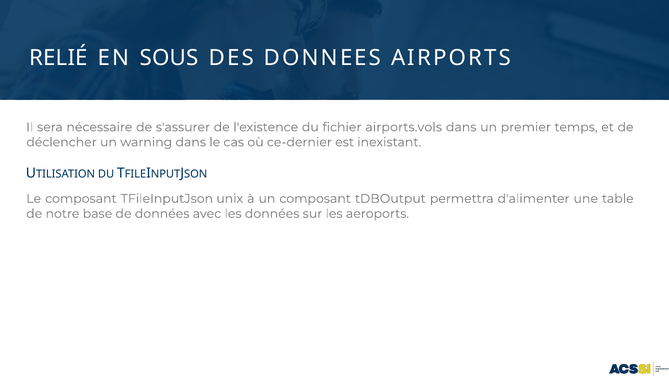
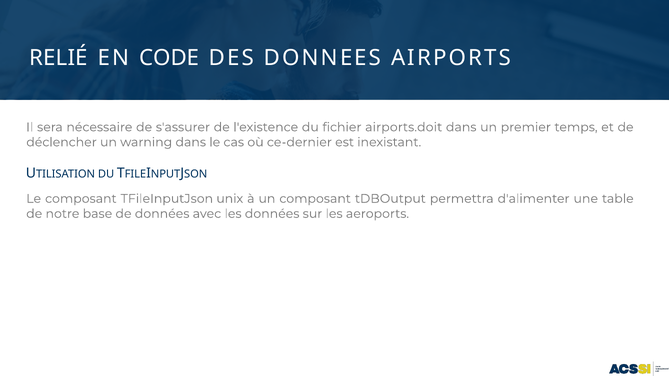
SOUS: SOUS -> CODE (169, 58)
airports.vols: airports.vols -> airports.doit (404, 127)
